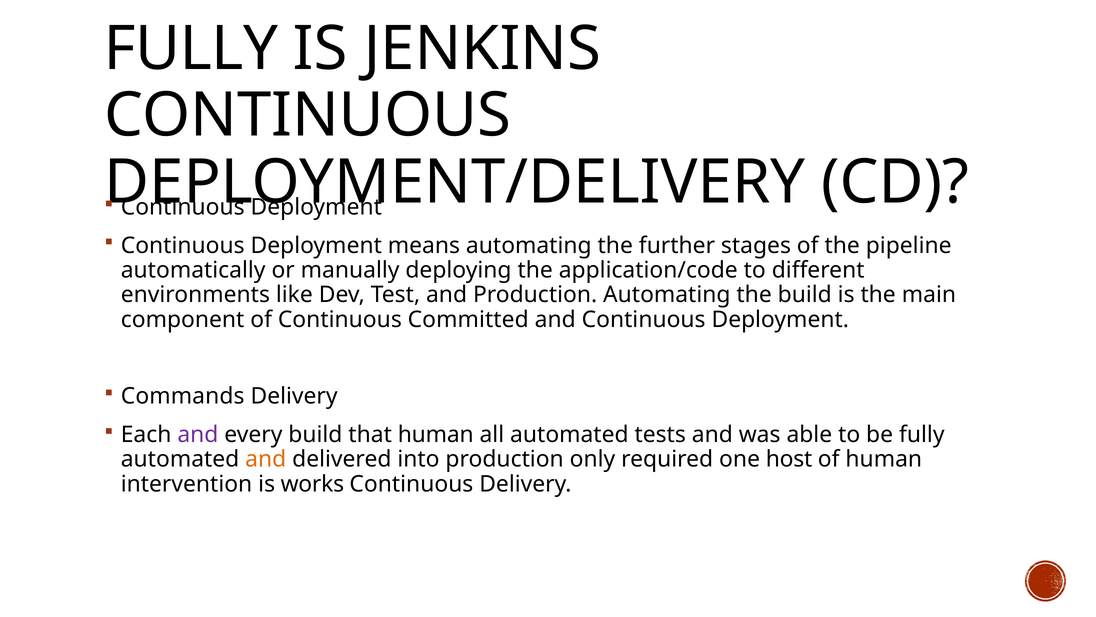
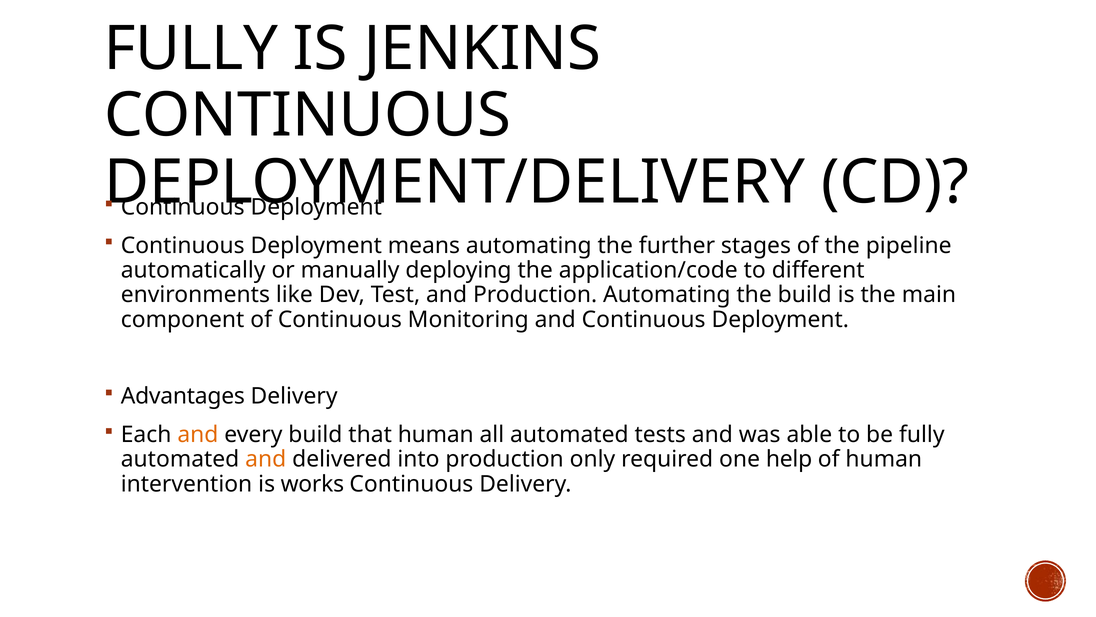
Committed: Committed -> Monitoring (468, 319)
Commands: Commands -> Advantages (183, 396)
and colour: purple -> orange (198, 434)
host: host -> help (789, 459)
